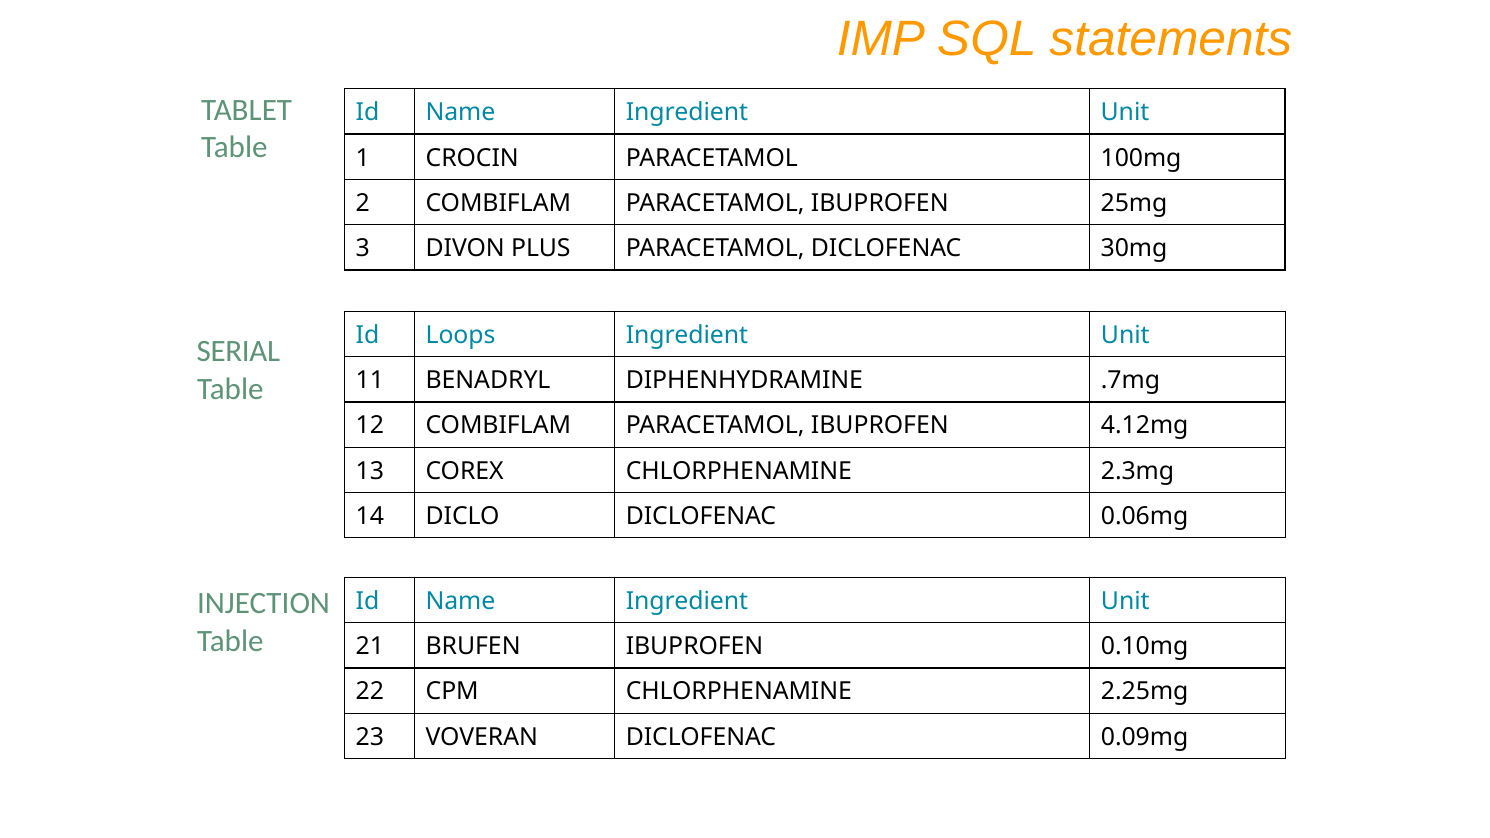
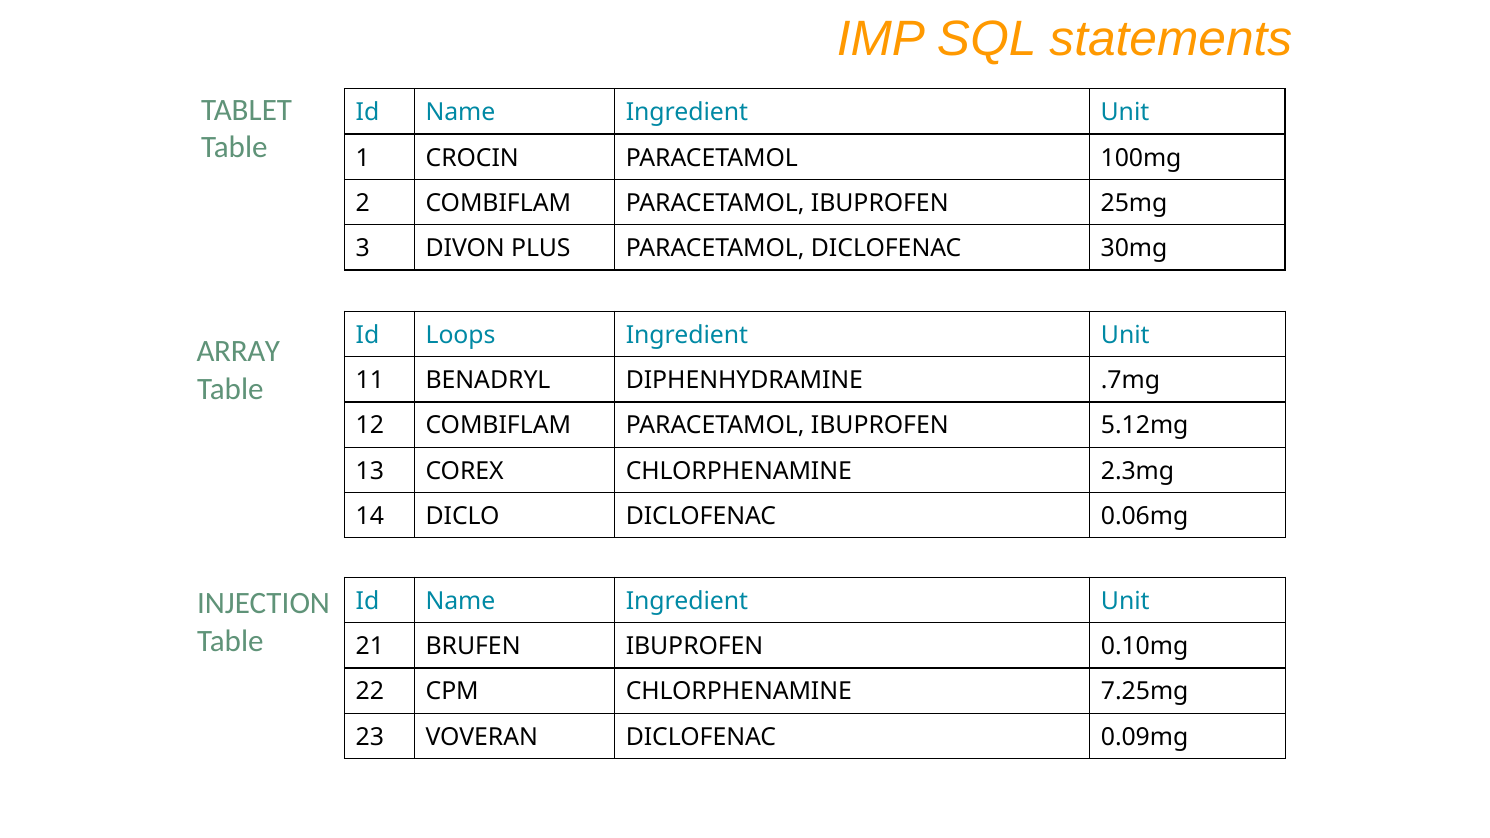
SERIAL: SERIAL -> ARRAY (238, 352)
4.12mg: 4.12mg -> 5.12mg (1145, 426)
2.25mg: 2.25mg -> 7.25mg (1145, 692)
